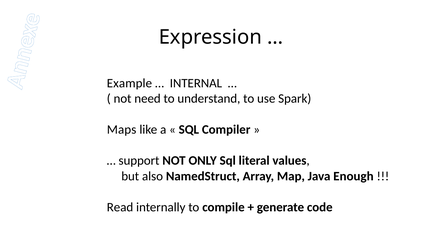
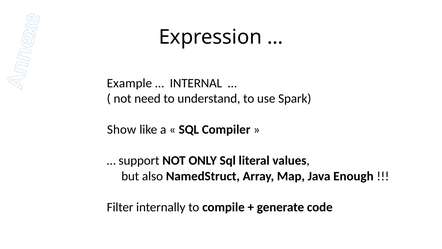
Maps: Maps -> Show (122, 129)
Read: Read -> Filter (120, 207)
